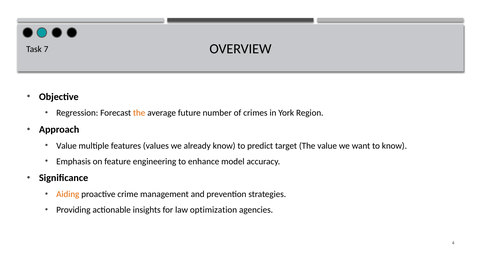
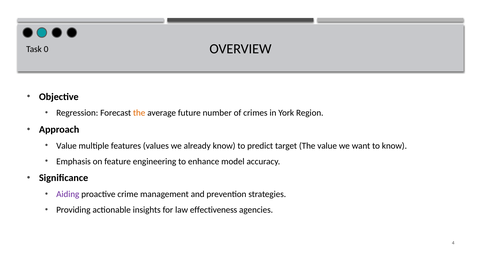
7: 7 -> 0 (46, 49)
Aiding colour: orange -> purple (68, 194)
optimization: optimization -> effectiveness (214, 209)
